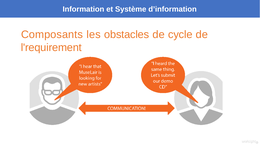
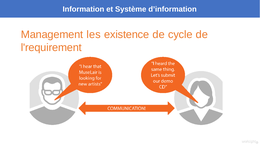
Composants: Composants -> Management (52, 35)
obstacles: obstacles -> existence (127, 35)
